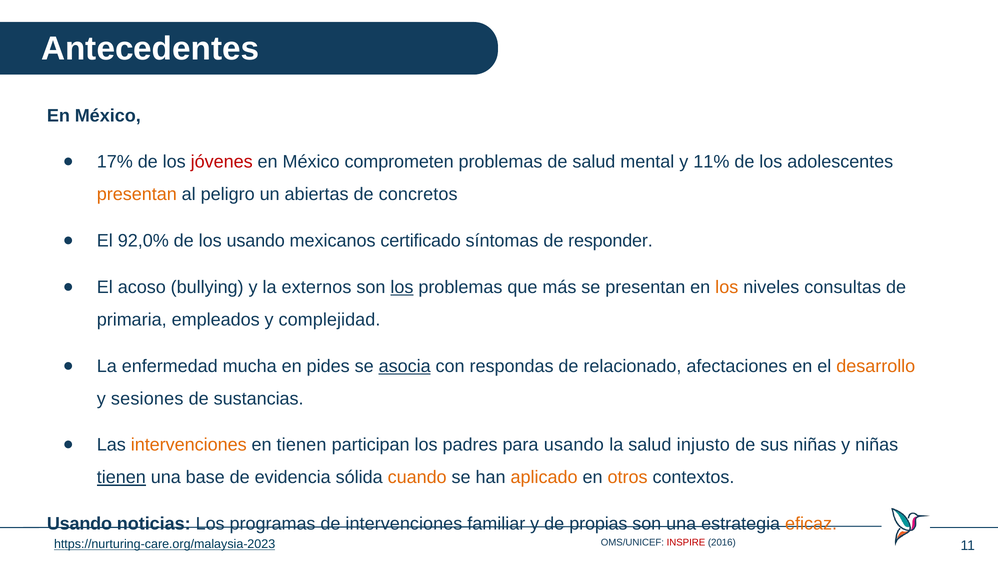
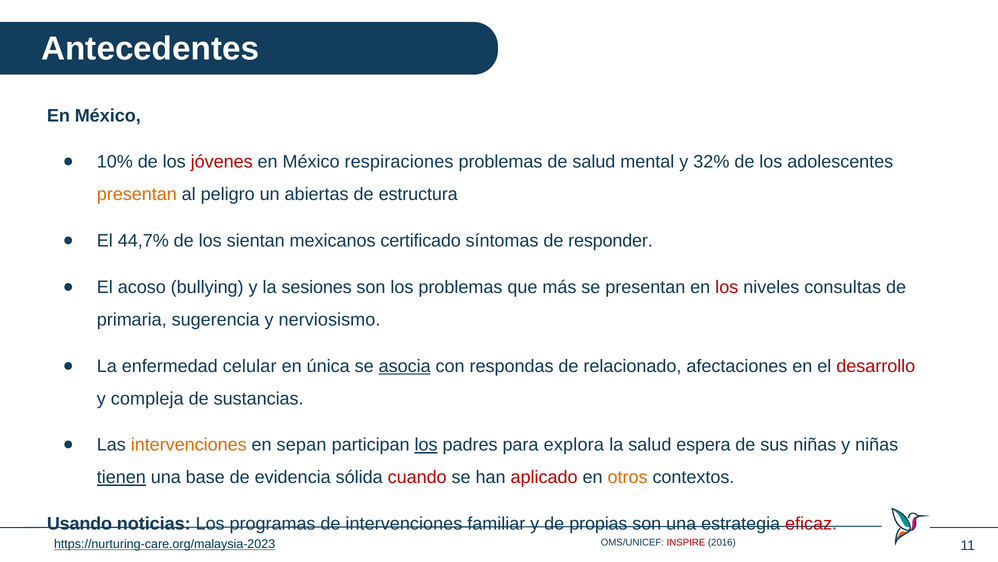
17%: 17% -> 10% (115, 162)
comprometen: comprometen -> respiraciones (399, 162)
11%: 11% -> 32% (711, 162)
concretos: concretos -> estructura (418, 194)
92,0%: 92,0% -> 44,7% (143, 241)
los usando: usando -> sientan (256, 241)
externos: externos -> sesiones (317, 287)
los underline: present -> none (402, 287)
los colour: orange -> red (727, 287)
empleados: empleados -> sugerencia (216, 319)
complejidad: complejidad -> nerviosismo (329, 319)
mucha: mucha -> celular (250, 366)
pides: pides -> única (328, 366)
desarrollo colour: orange -> red (876, 366)
sesiones: sesiones -> compleja (147, 398)
en tienen: tienen -> sepan (302, 444)
los underline: none -> present (426, 444)
para usando: usando -> explora (574, 444)
injusto: injusto -> espera (703, 444)
cuando colour: orange -> red (417, 477)
aplicado colour: orange -> red (544, 477)
eficaz colour: orange -> red (811, 523)
